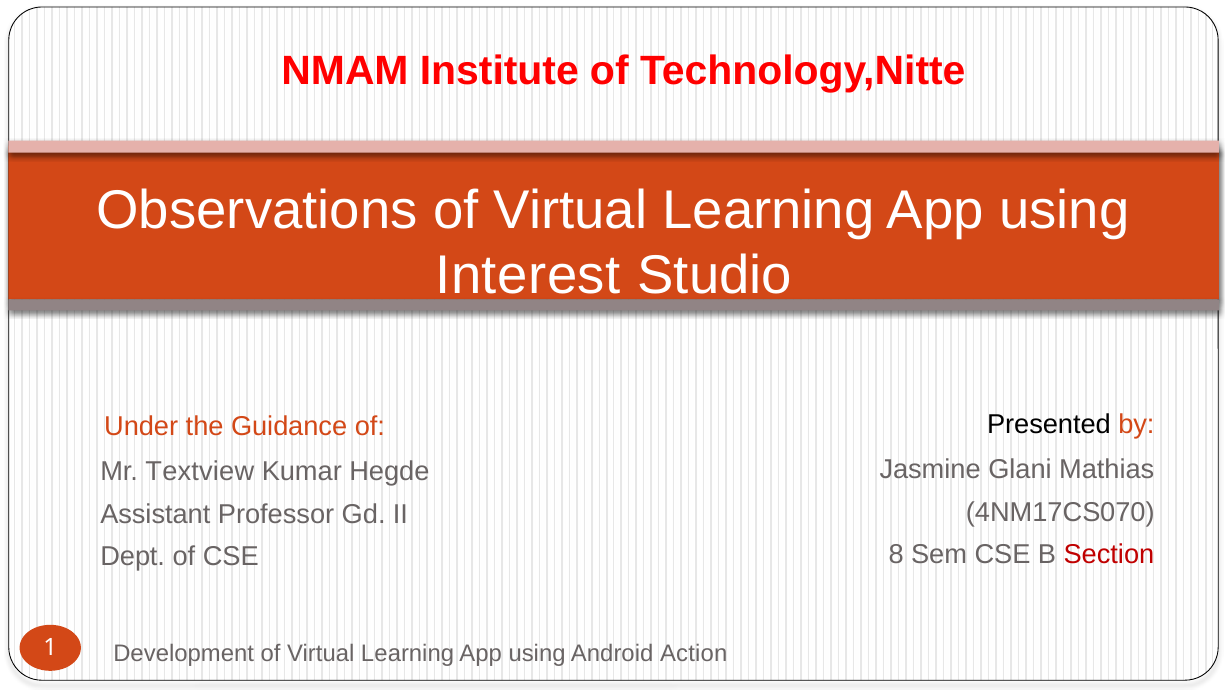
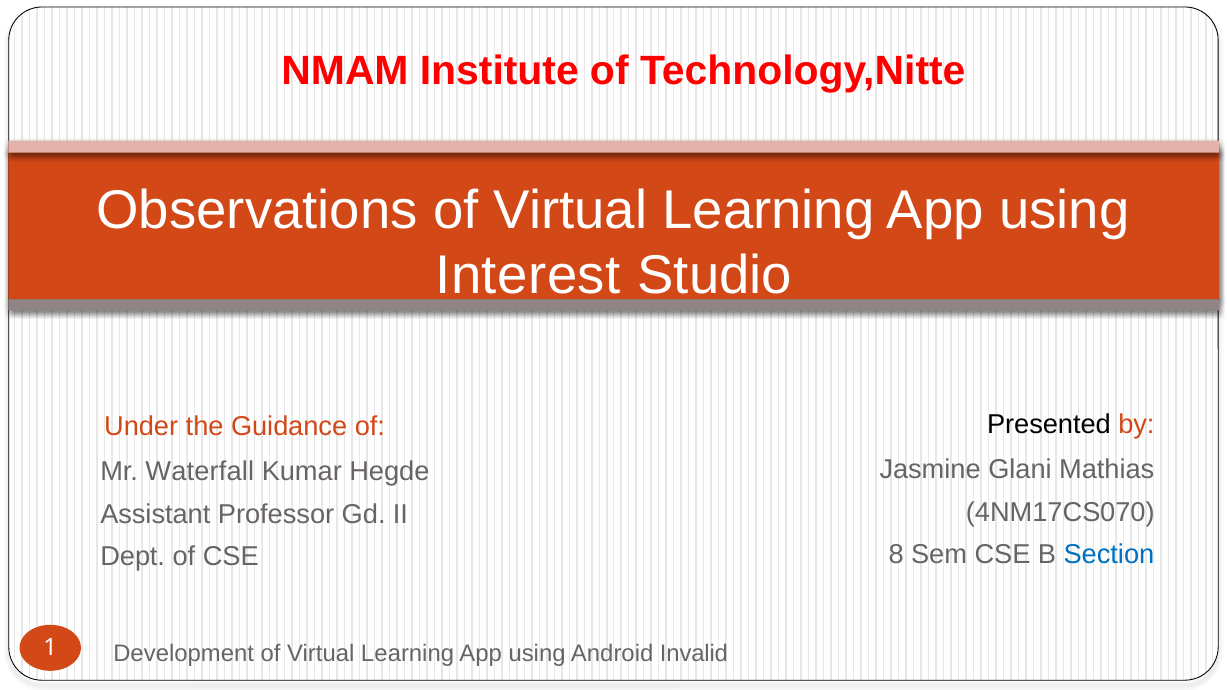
Textview: Textview -> Waterfall (200, 472)
Section colour: red -> blue (1109, 555)
Action: Action -> Invalid (694, 654)
